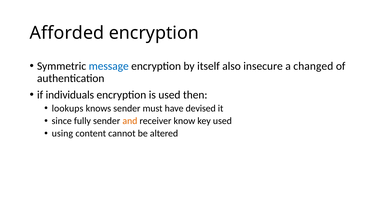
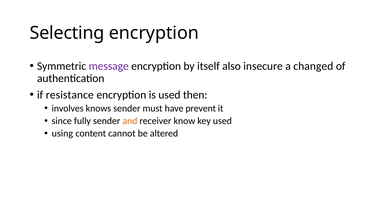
Afforded: Afforded -> Selecting (67, 33)
message colour: blue -> purple (109, 66)
individuals: individuals -> resistance (70, 95)
lookups: lookups -> involves (68, 108)
devised: devised -> prevent (201, 108)
